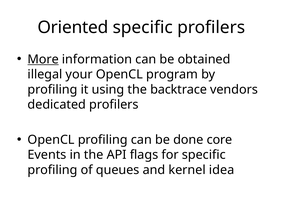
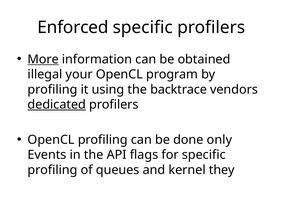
Oriented: Oriented -> Enforced (73, 27)
dedicated underline: none -> present (57, 105)
core: core -> only (219, 140)
idea: idea -> they (222, 170)
